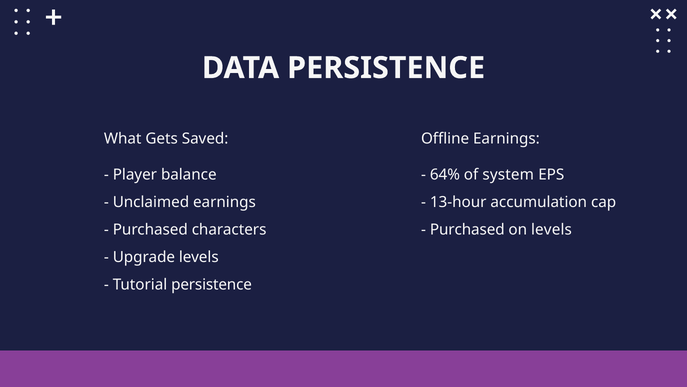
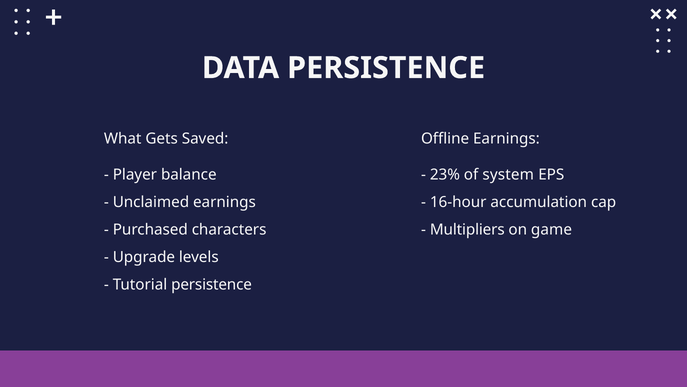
64%: 64% -> 23% (445, 175)
13-hour: 13-hour -> 16-hour (458, 202)
Purchased: Purchased -> Multipliers (467, 230)
on levels: levels -> game (552, 230)
